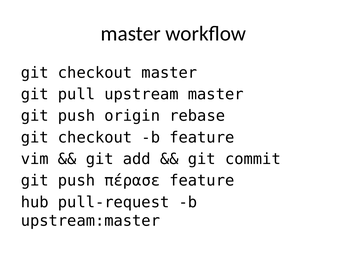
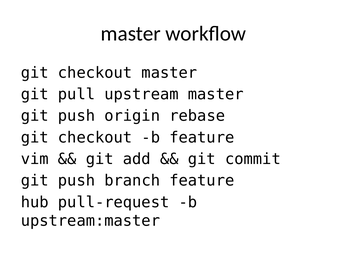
πέρασε: πέρασε -> branch (132, 181)
